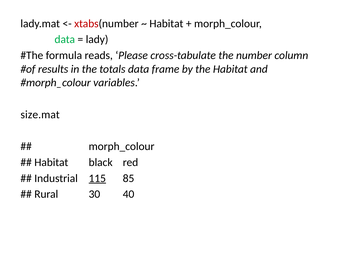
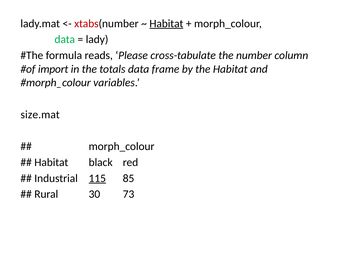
Habitat underline: none -> present (166, 24)
results: results -> import (53, 69)
40: 40 -> 73 (129, 194)
